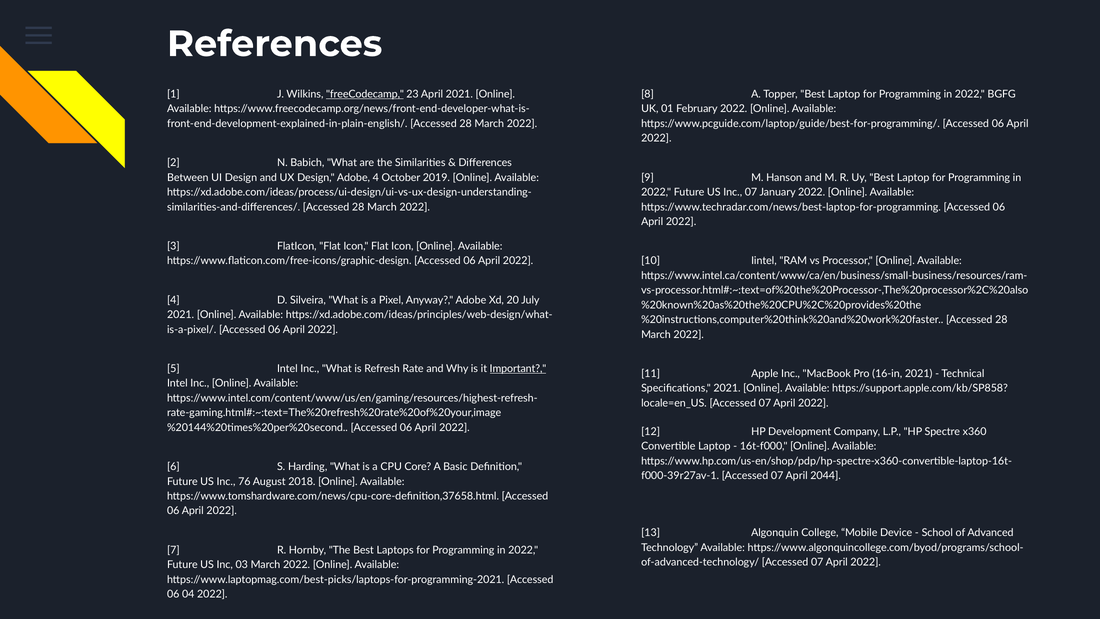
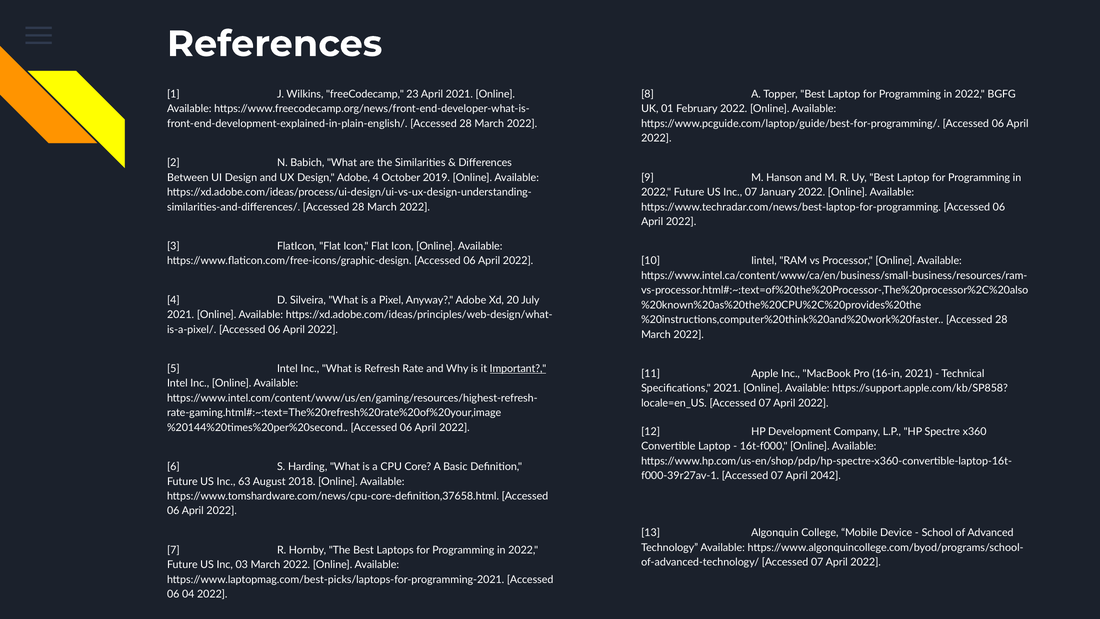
freeCodecamp underline: present -> none (365, 94)
2044: 2044 -> 2042 (826, 476)
76: 76 -> 63 (244, 481)
